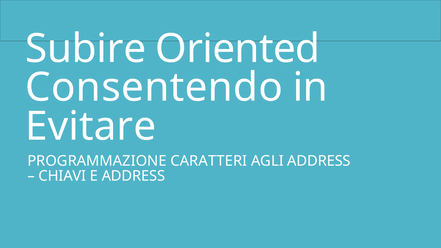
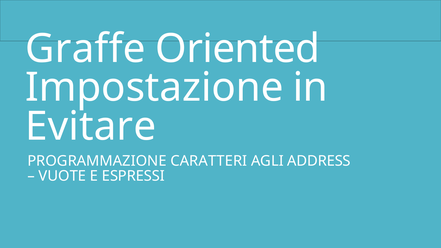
Subire: Subire -> Graffe (85, 49)
Consentendo: Consentendo -> Impostazione (154, 88)
CHIAVI: CHIAVI -> VUOTE (62, 176)
E ADDRESS: ADDRESS -> ESPRESSI (133, 176)
